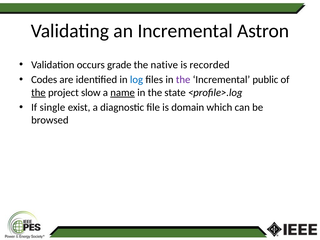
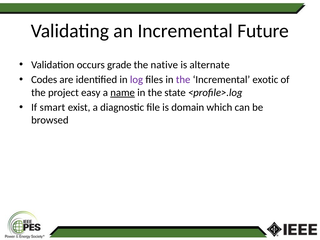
Astron: Astron -> Future (263, 31)
recorded: recorded -> alternate (210, 65)
log colour: blue -> purple (137, 80)
public: public -> exotic (265, 80)
the underline: present -> none (38, 92)
slow: slow -> easy (91, 92)
single: single -> smart (52, 107)
